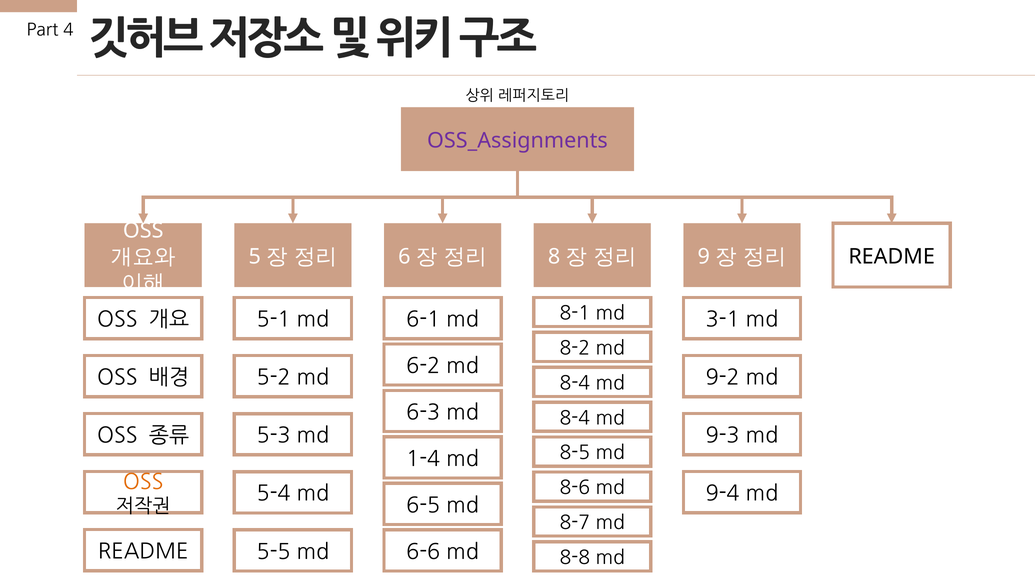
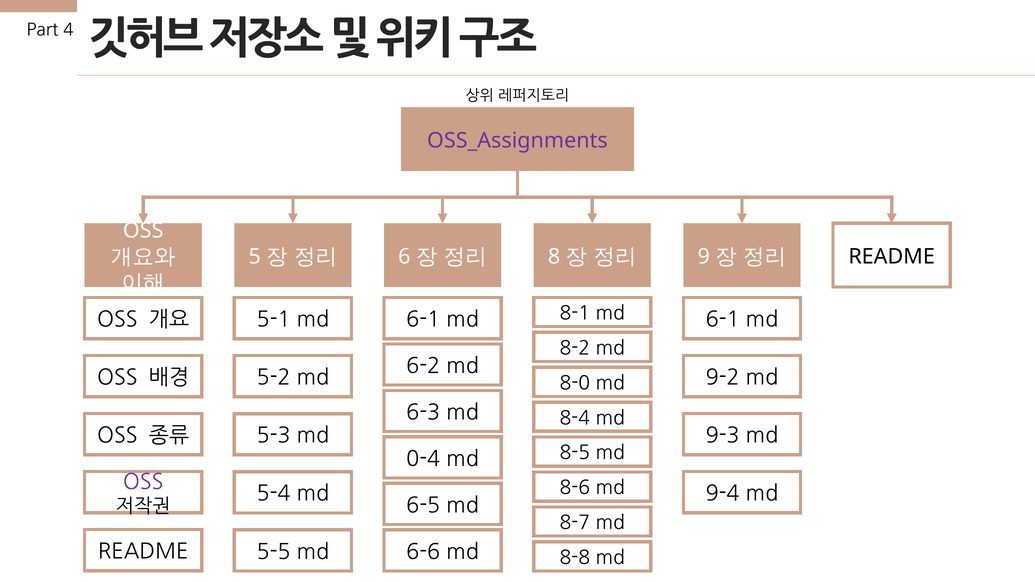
3-1: 3-1 -> 6-1 (723, 320)
8-4: 8-4 -> 8-0 (575, 383)
1-4: 1-4 -> 0-4 (423, 459)
OSS colour: orange -> purple (143, 482)
